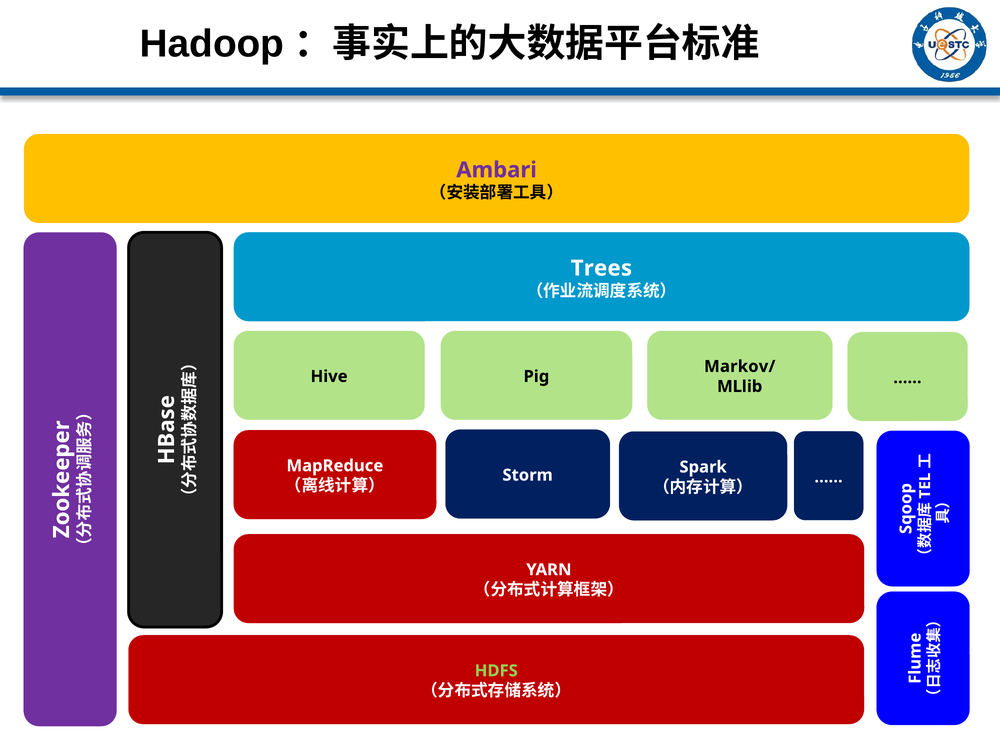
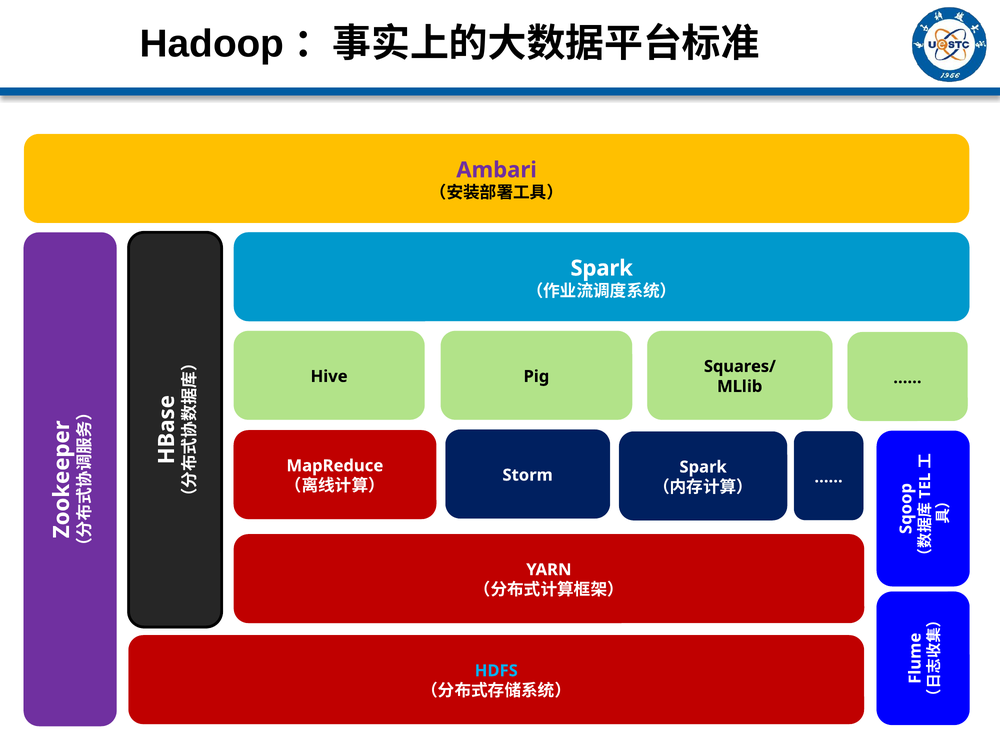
Trees: Trees -> Spark (602, 268)
Markov/: Markov/ -> Squares/ (740, 366)
HDFS colour: light green -> light blue (496, 671)
